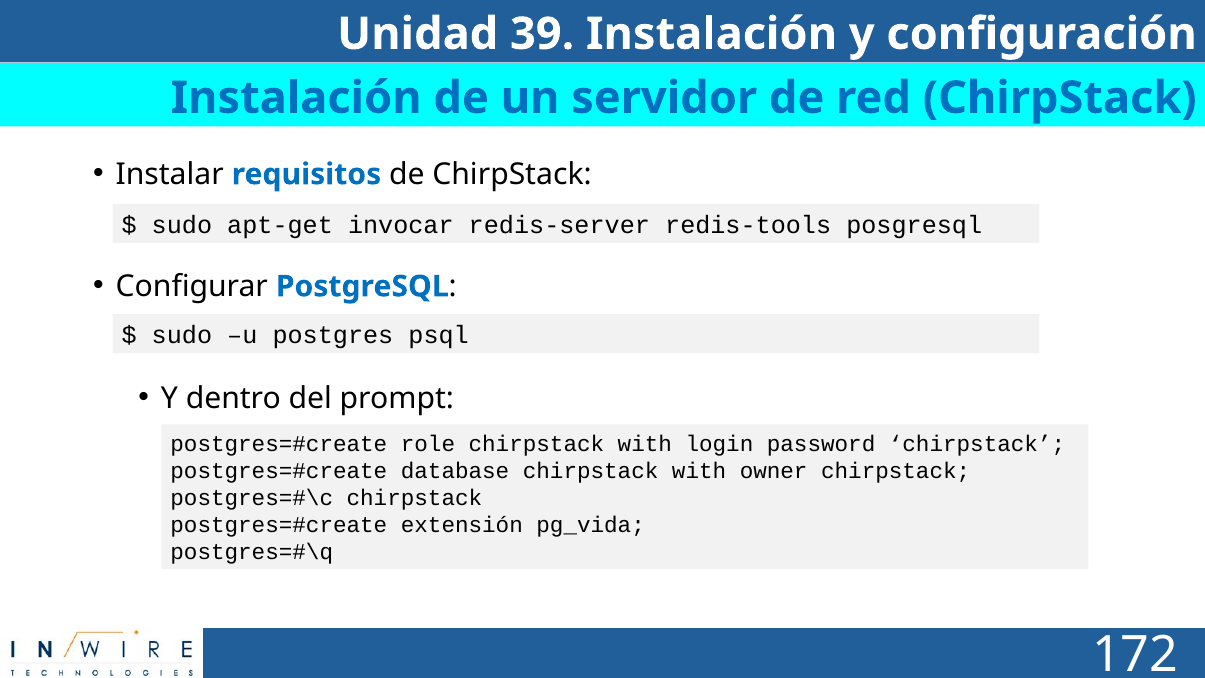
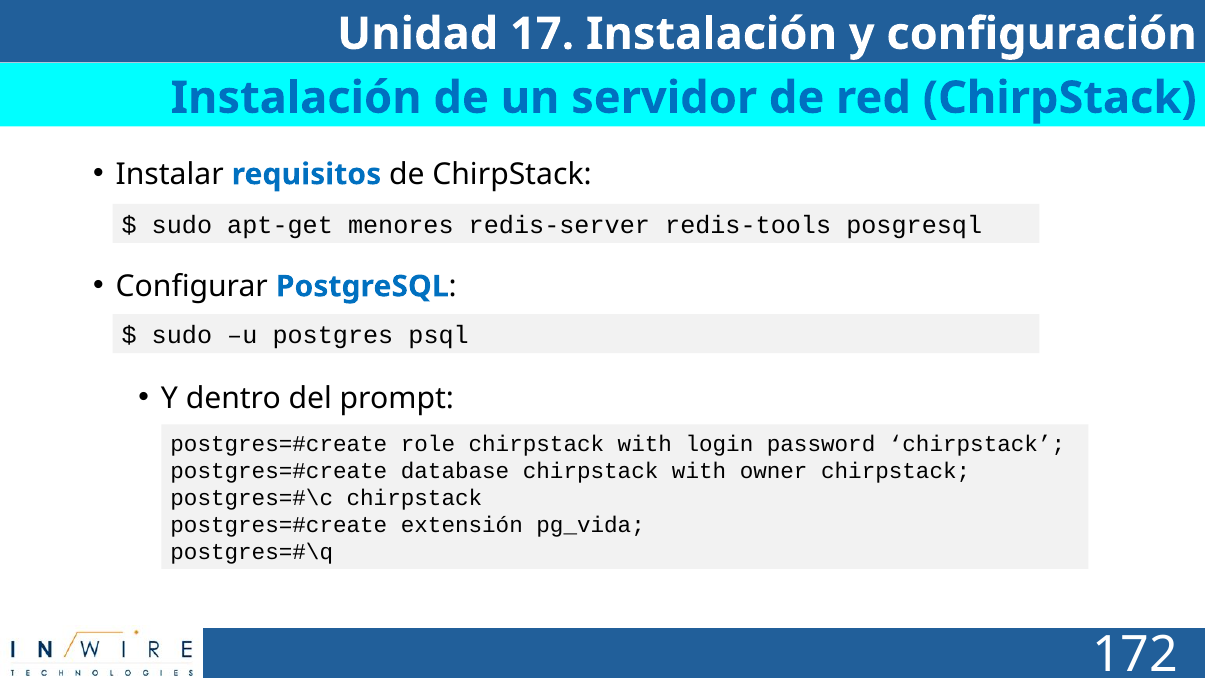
39: 39 -> 17 (542, 34)
invocar: invocar -> menores (401, 225)
